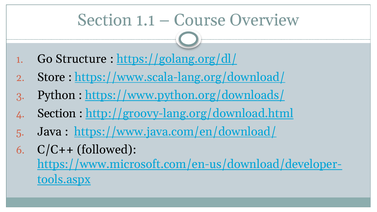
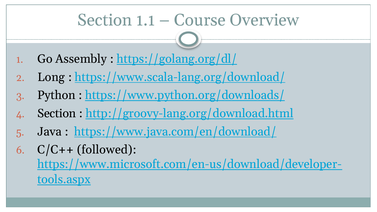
Structure: Structure -> Assembly (81, 59)
Store: Store -> Long (51, 77)
